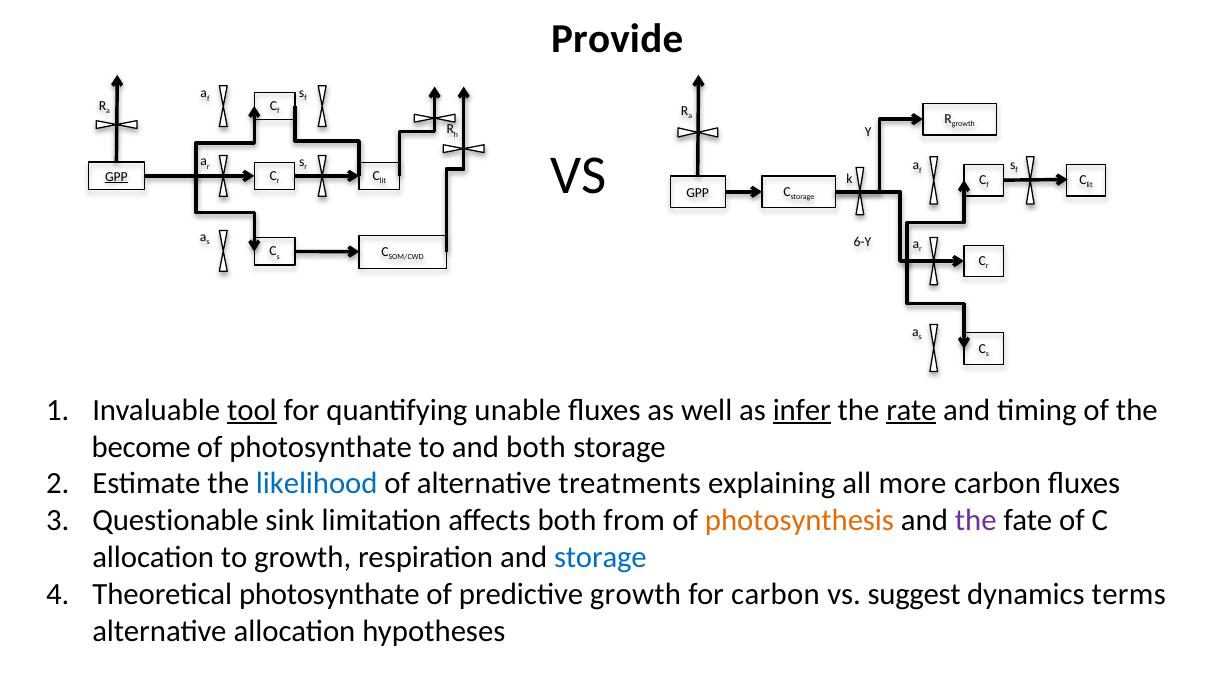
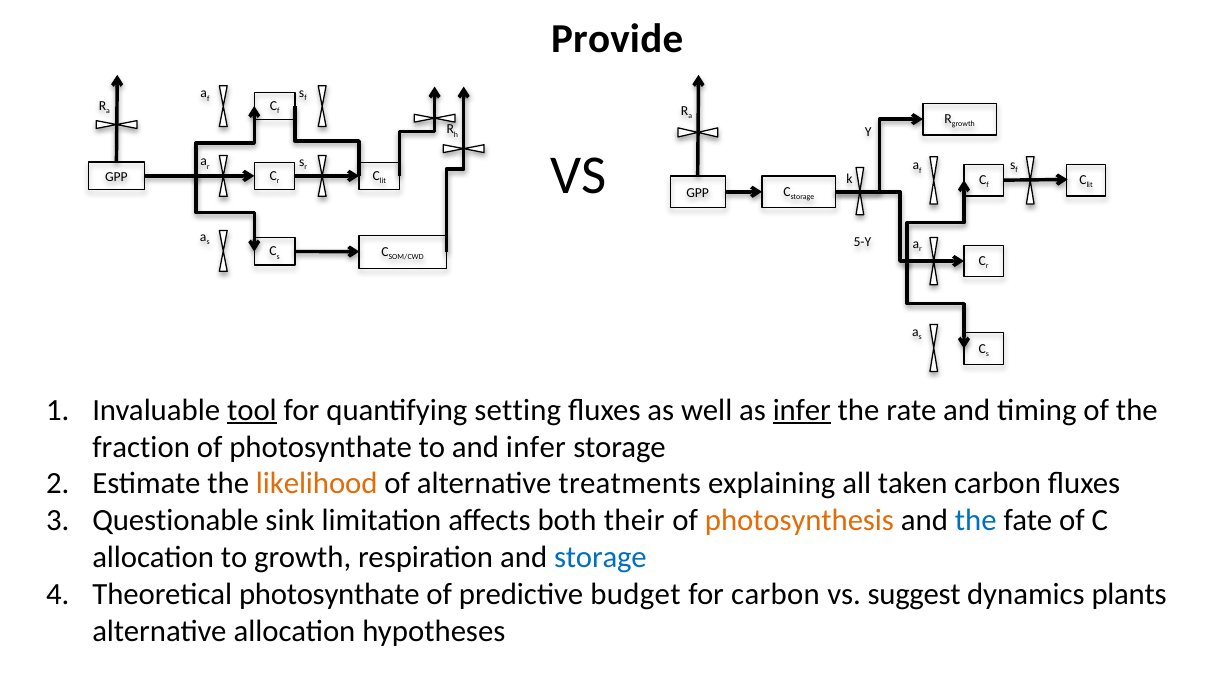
GPP underline: present -> none (116, 177)
6-Y: 6-Y -> 5-Y (862, 242)
unable: unable -> setting (518, 410)
rate underline: present -> none (911, 410)
become: become -> fraction (141, 447)
and both: both -> infer (536, 447)
likelihood colour: blue -> orange (317, 484)
more: more -> taken (913, 484)
from: from -> their (634, 521)
the colour: purple -> blue (976, 521)
predictive growth: growth -> budget (636, 595)
terms: terms -> plants (1129, 595)
